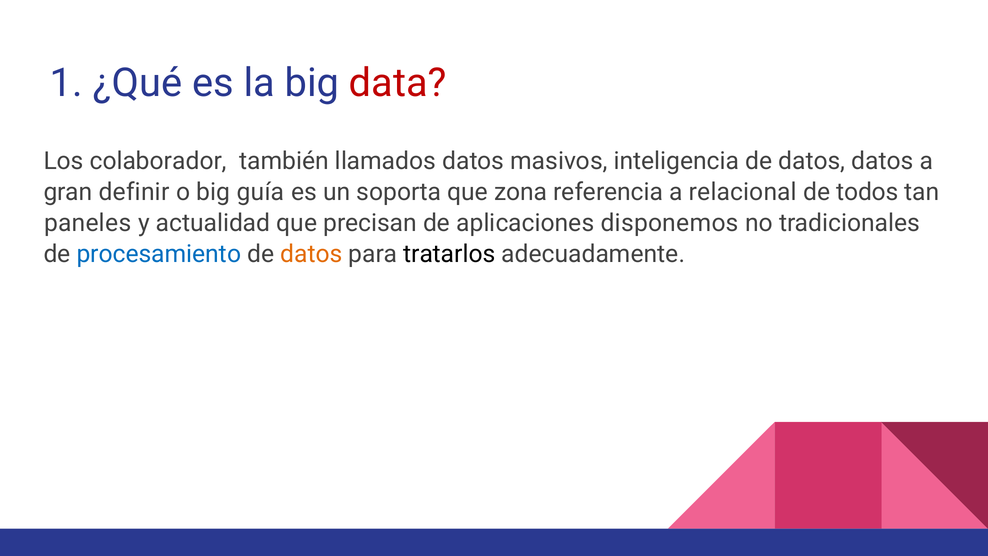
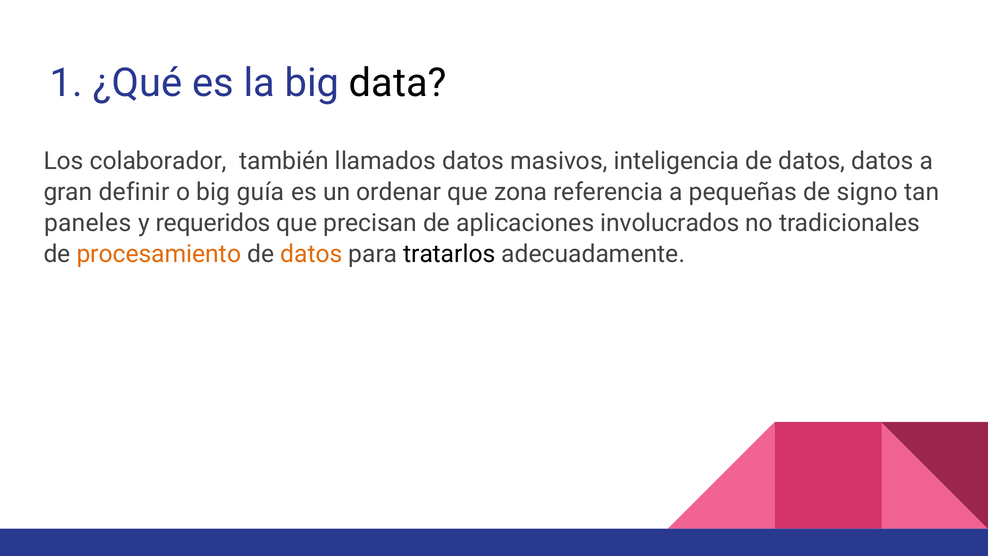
data colour: red -> black (398, 83)
soporta: soporta -> ordenar (399, 192)
relacional: relacional -> pequeñas (743, 192)
todos: todos -> signo (867, 192)
actualidad: actualidad -> requeridos (213, 223)
disponemos: disponemos -> involucrados (670, 223)
procesamiento colour: blue -> orange (159, 254)
